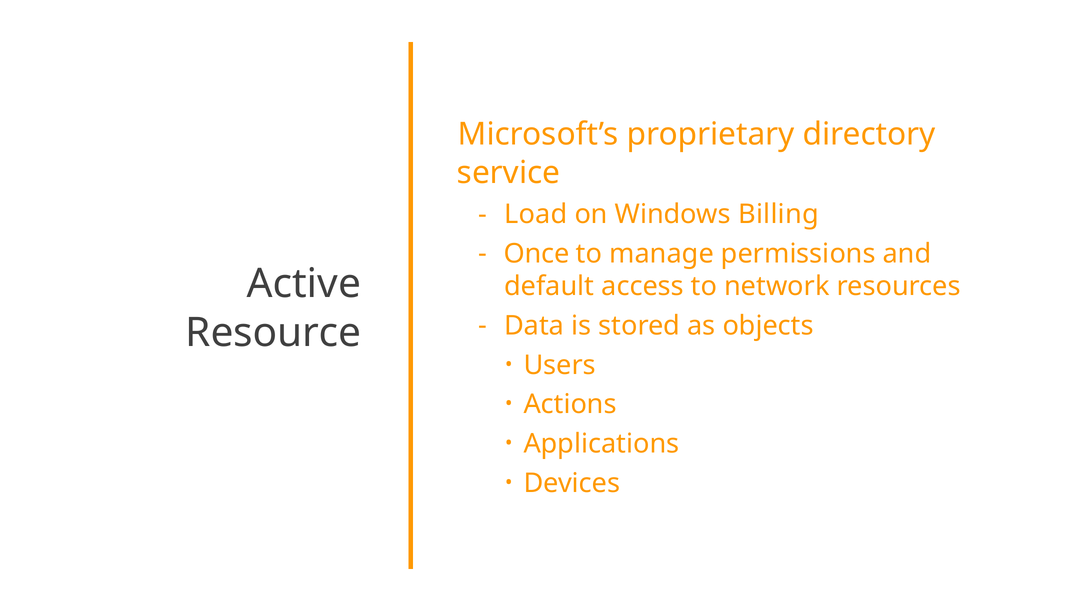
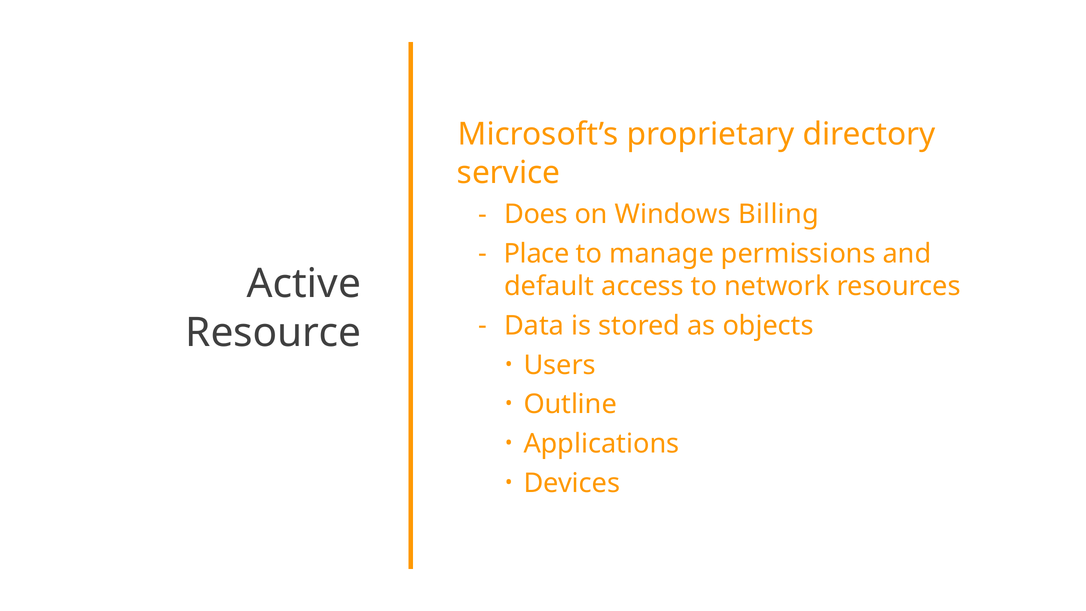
Load: Load -> Does (536, 214)
Once: Once -> Place (537, 254)
Actions: Actions -> Outline (570, 404)
